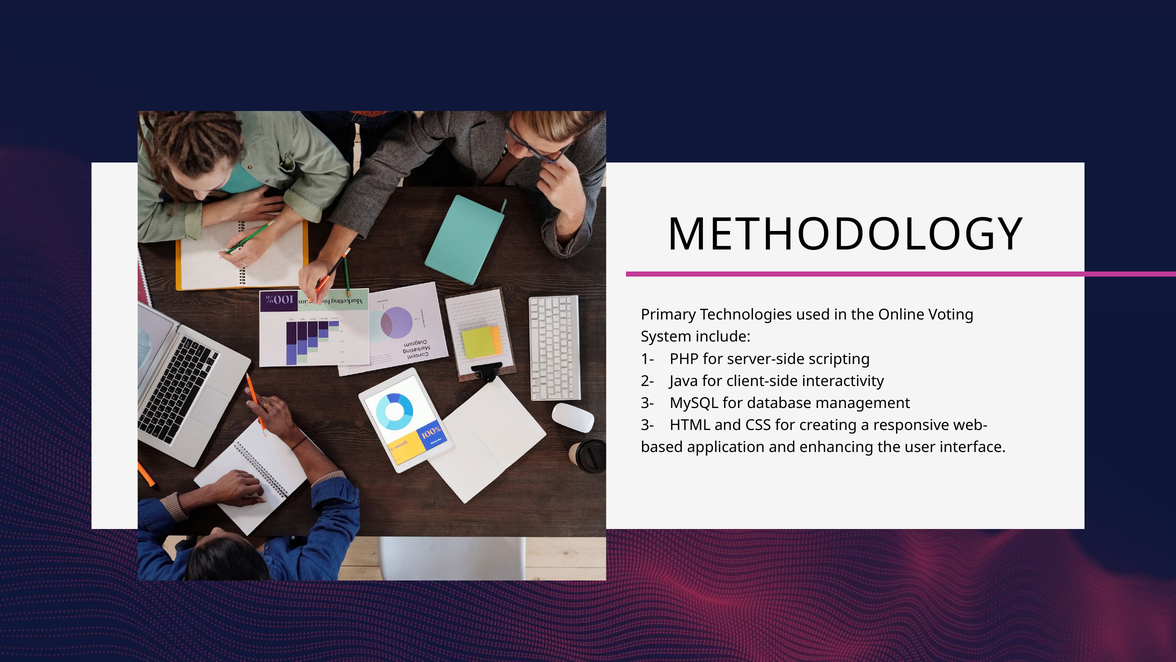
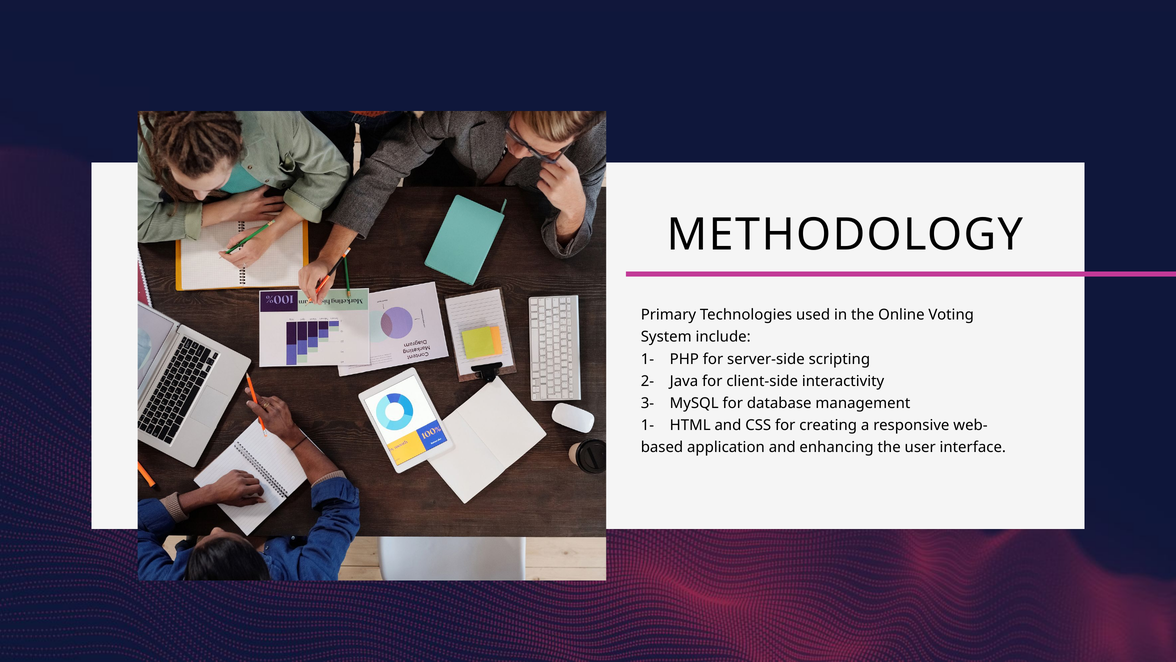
3-: 3- -> 1- (647, 425)
